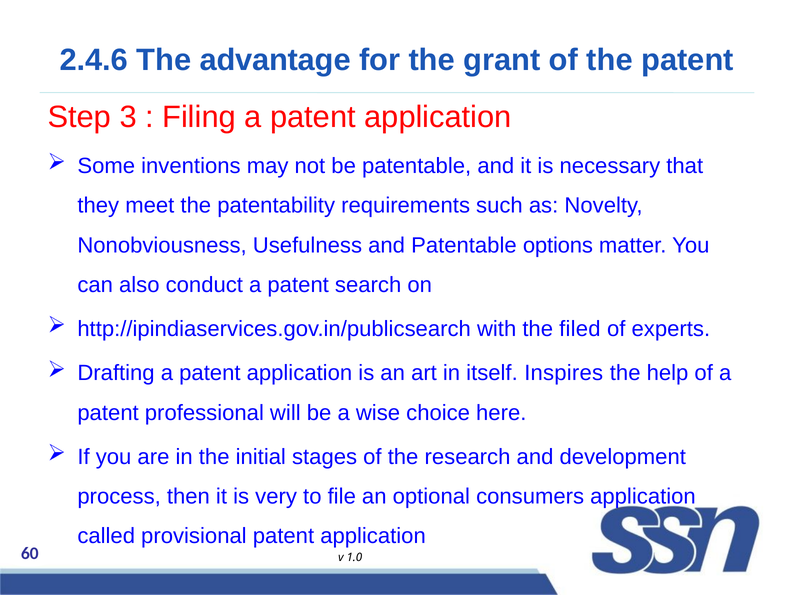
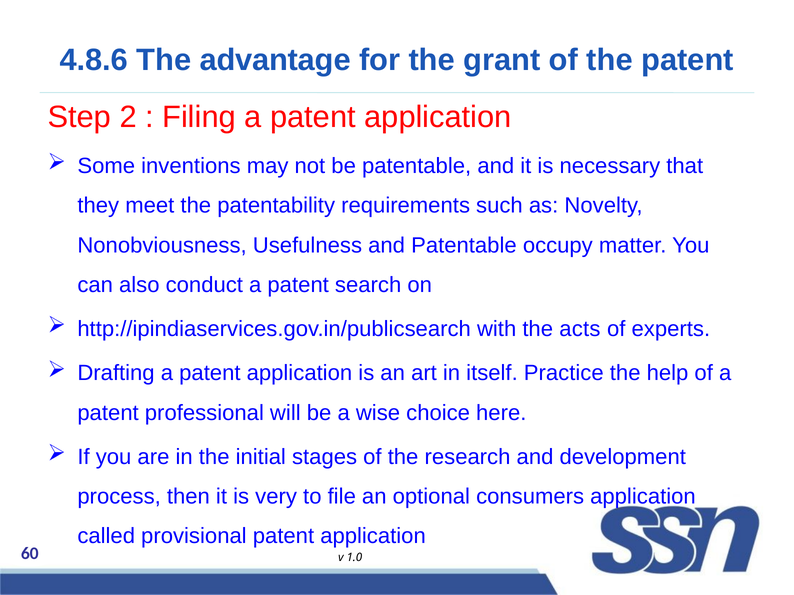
2.4.6: 2.4.6 -> 4.8.6 (94, 60)
3: 3 -> 2 (128, 117)
options: options -> occupy (558, 245)
filed: filed -> acts (580, 329)
Inspires: Inspires -> Practice (564, 373)
